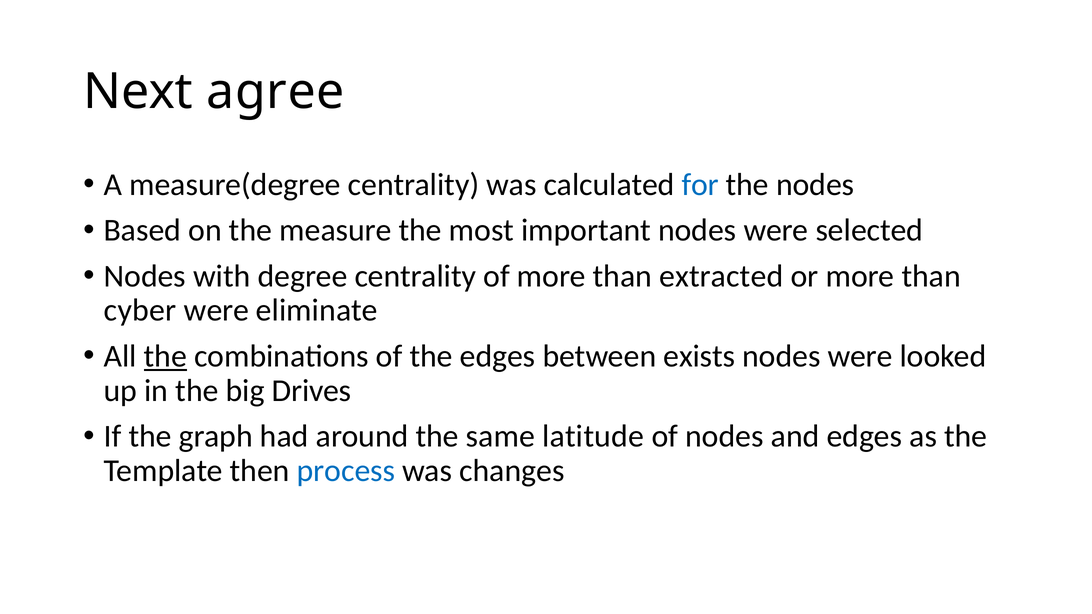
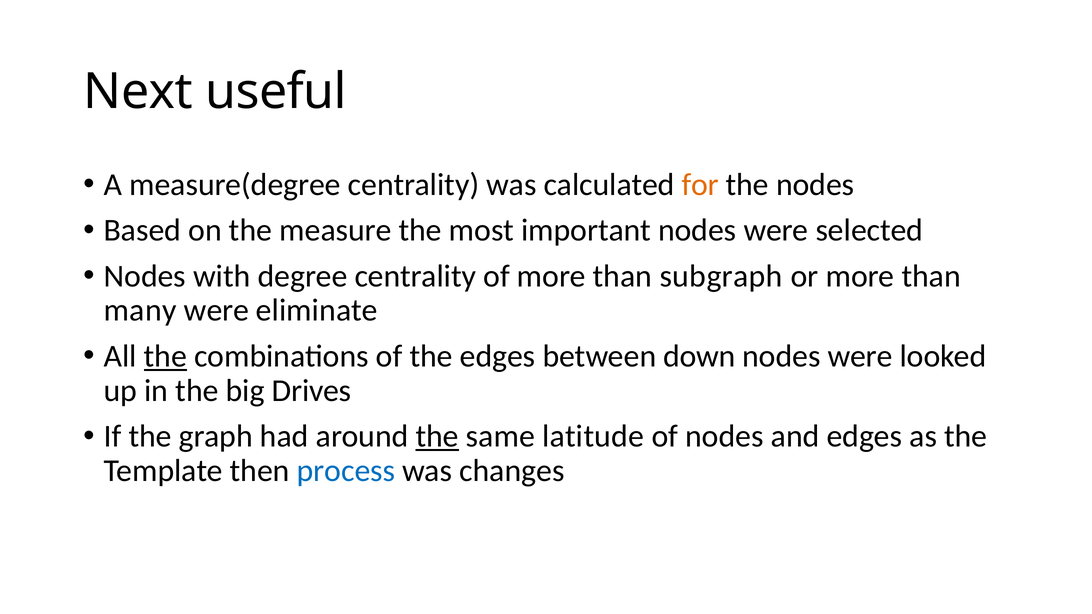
agree: agree -> useful (276, 92)
for colour: blue -> orange (700, 185)
extracted: extracted -> subgraph (721, 276)
cyber: cyber -> many (140, 311)
exists: exists -> down (699, 356)
the underline: none -> present (437, 437)
